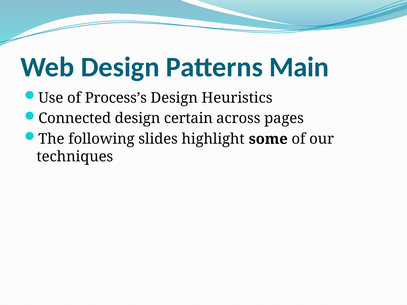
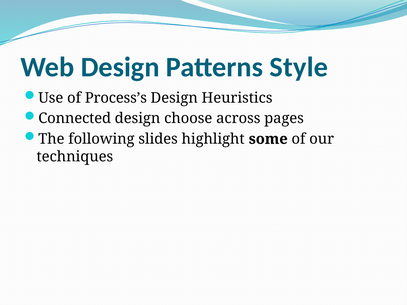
Main: Main -> Style (299, 67)
certain: certain -> choose (188, 119)
